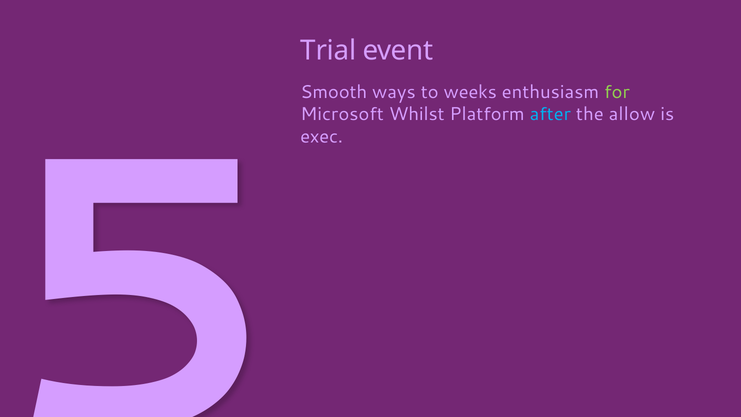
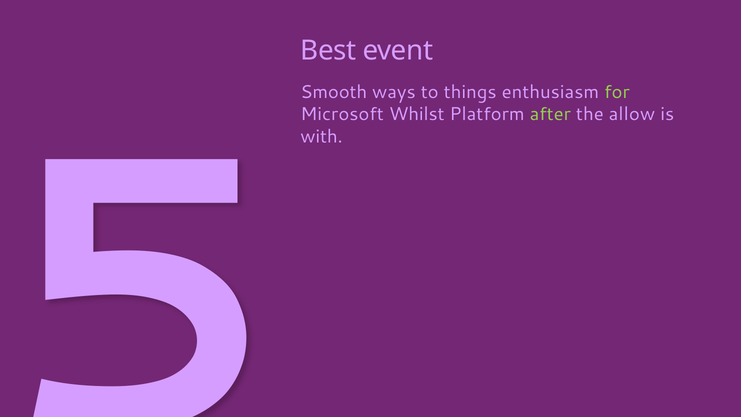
Trial: Trial -> Best (328, 50)
weeks: weeks -> things (470, 92)
after colour: light blue -> light green (550, 114)
exec: exec -> with (322, 136)
